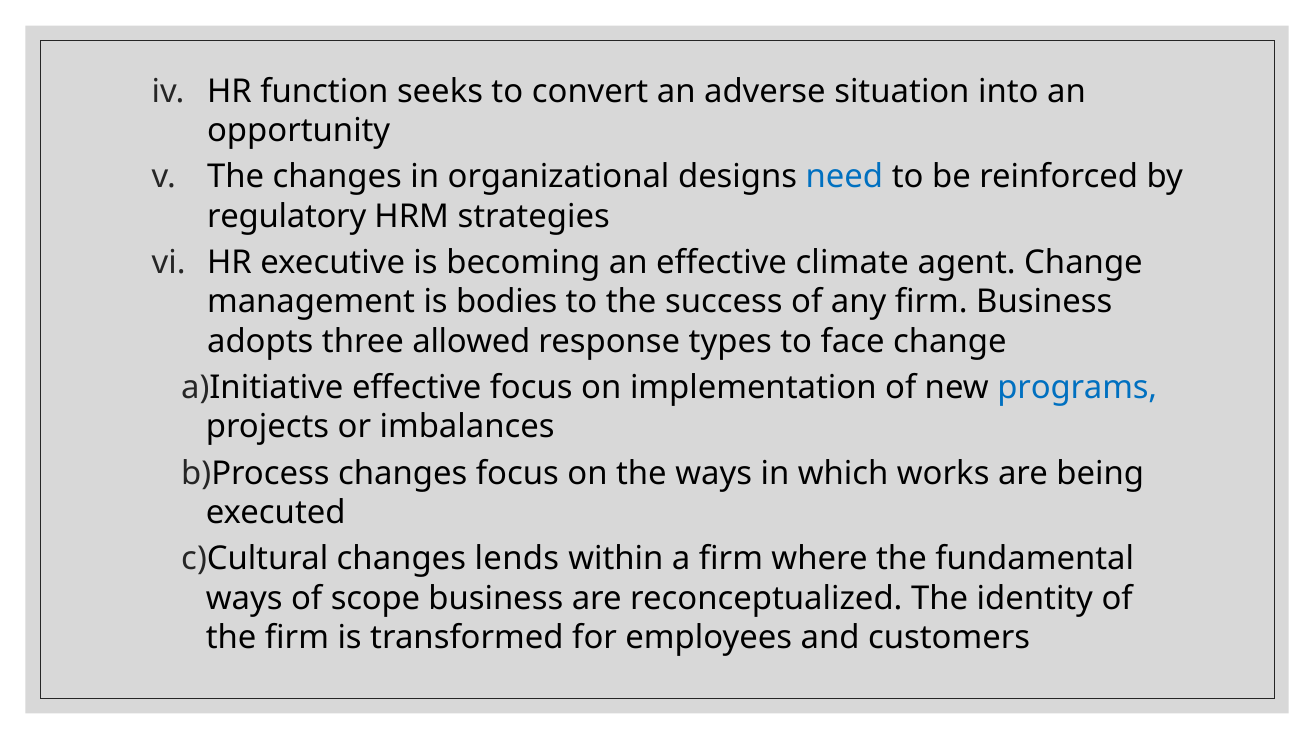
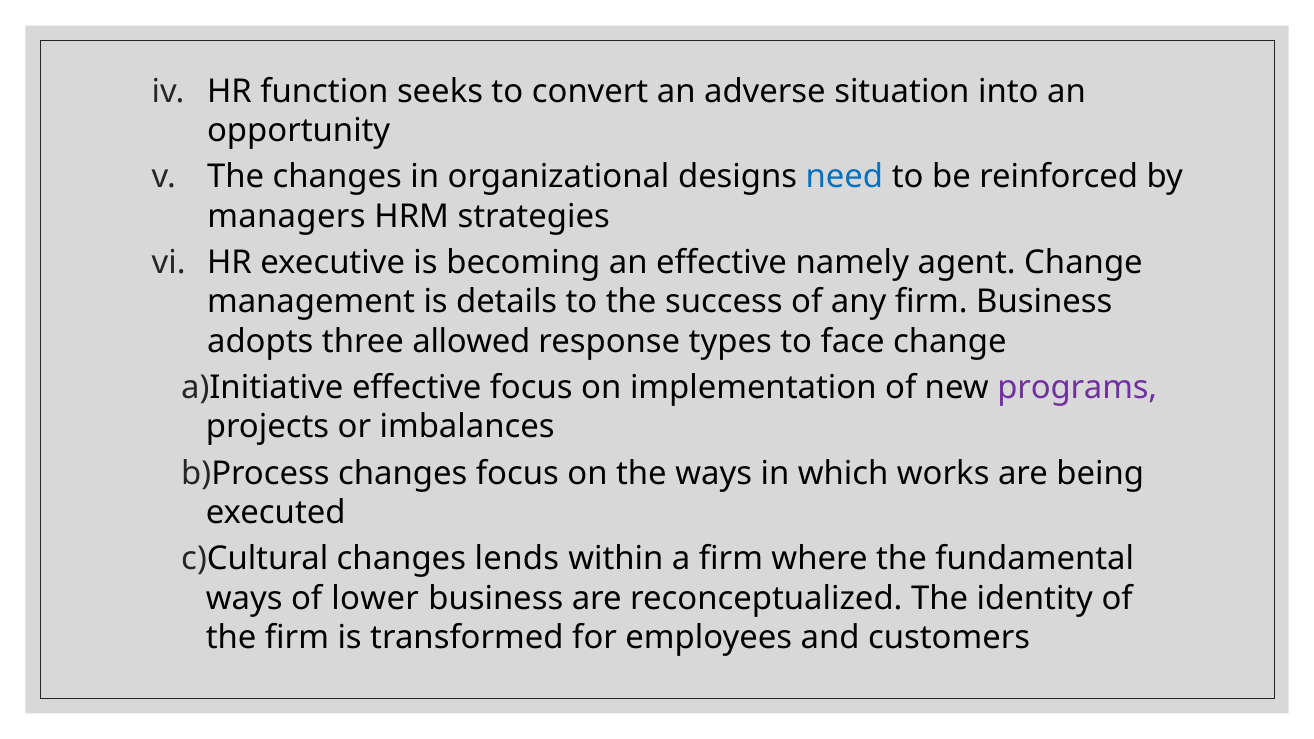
regulatory: regulatory -> managers (286, 216)
climate: climate -> namely (852, 263)
bodies: bodies -> details (507, 302)
programs colour: blue -> purple (1077, 388)
scope: scope -> lower (375, 598)
